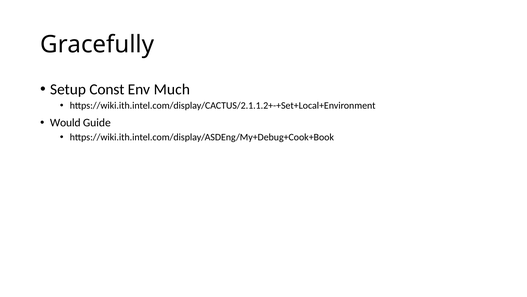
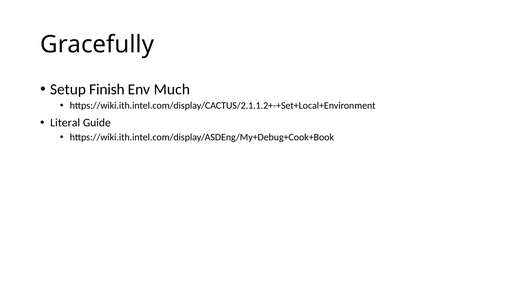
Const: Const -> Finish (107, 89)
Would: Would -> Literal (65, 123)
